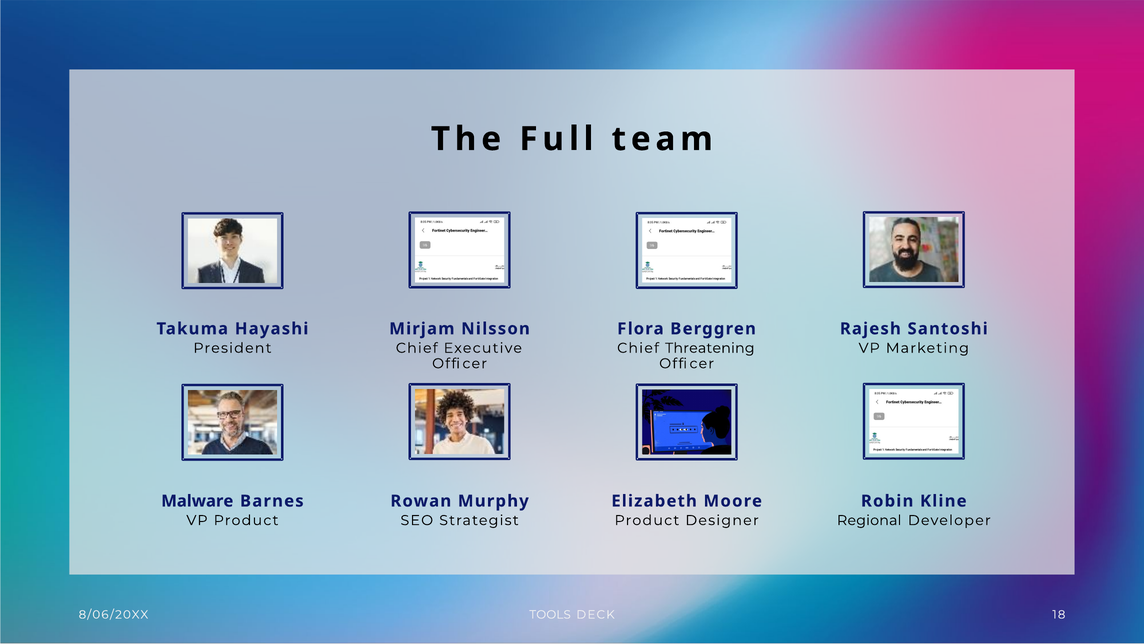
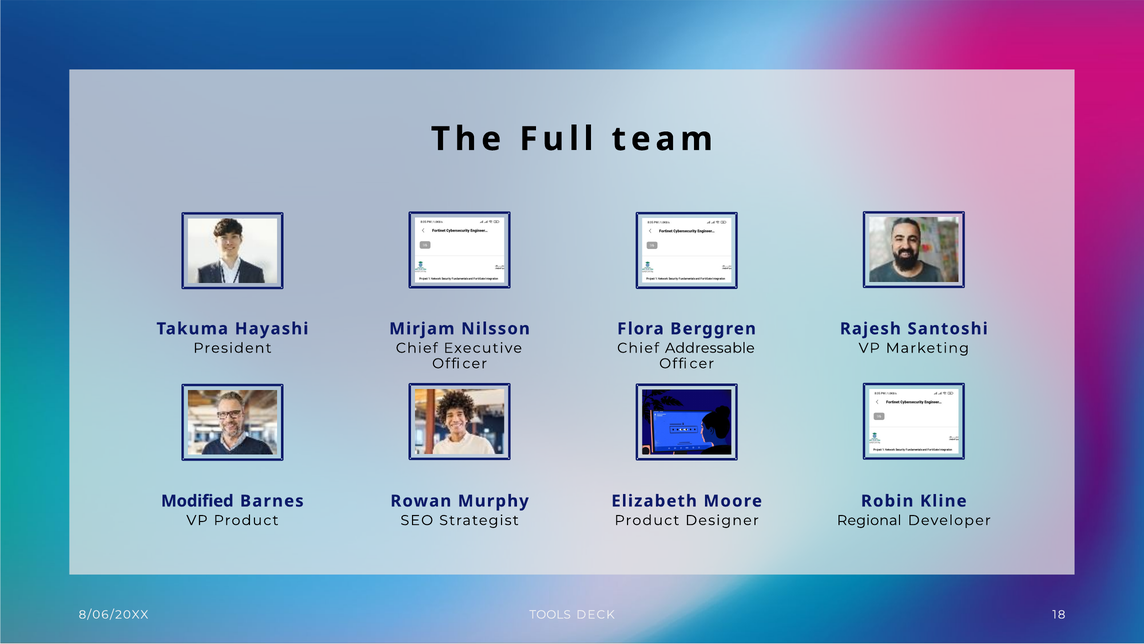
Threatening: Threatening -> Addressable (710, 348)
Malware: Malware -> Modified (197, 501)
